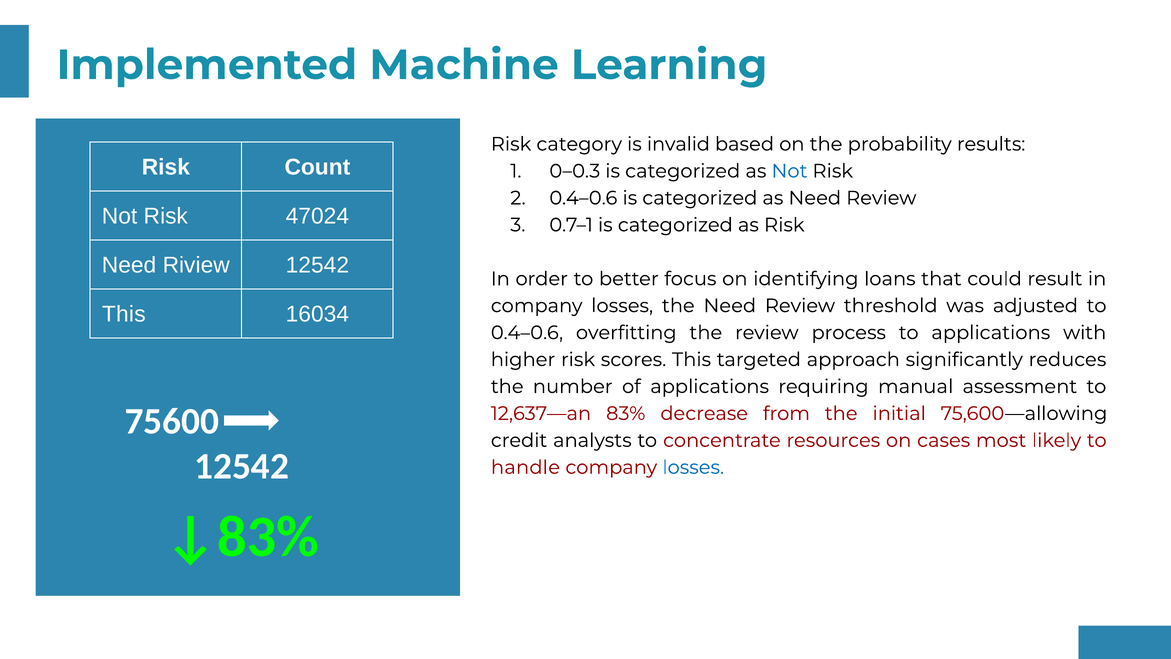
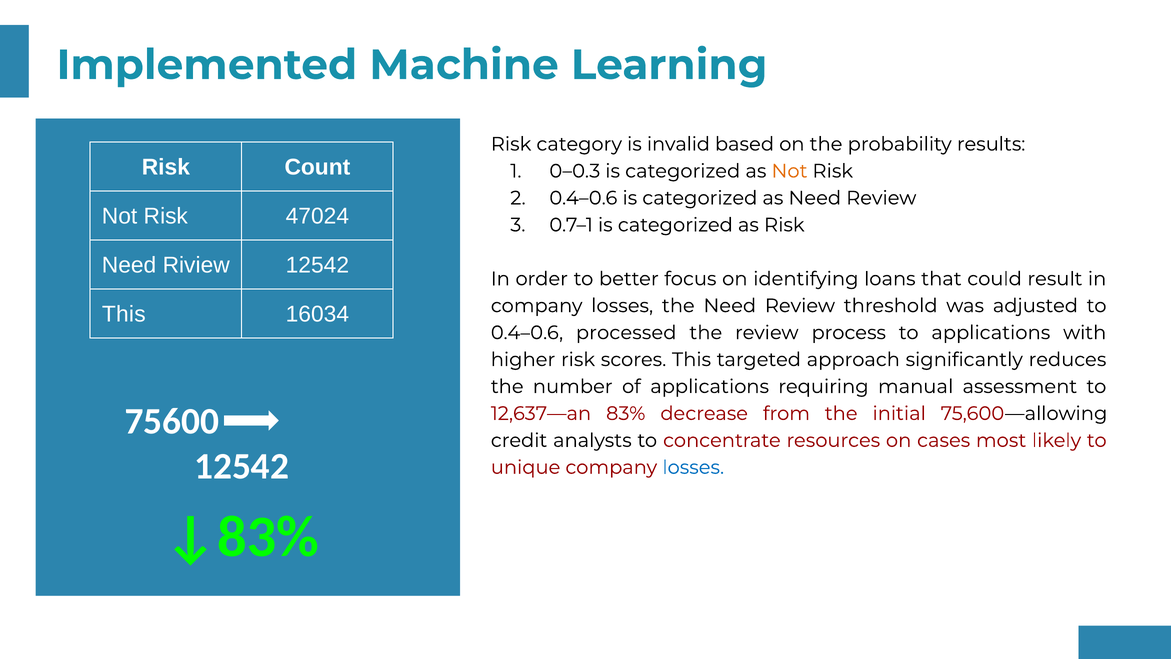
Not colour: blue -> orange (790, 171)
overfitting: overfitting -> processed (626, 333)
handle: handle -> unique (526, 467)
